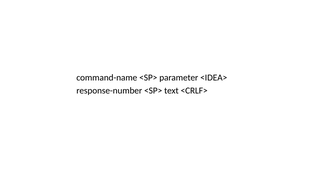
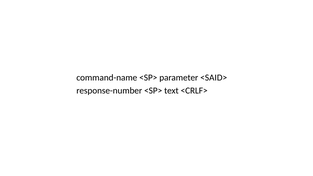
<IDEA>: <IDEA> -> <SAID> (214, 78)
